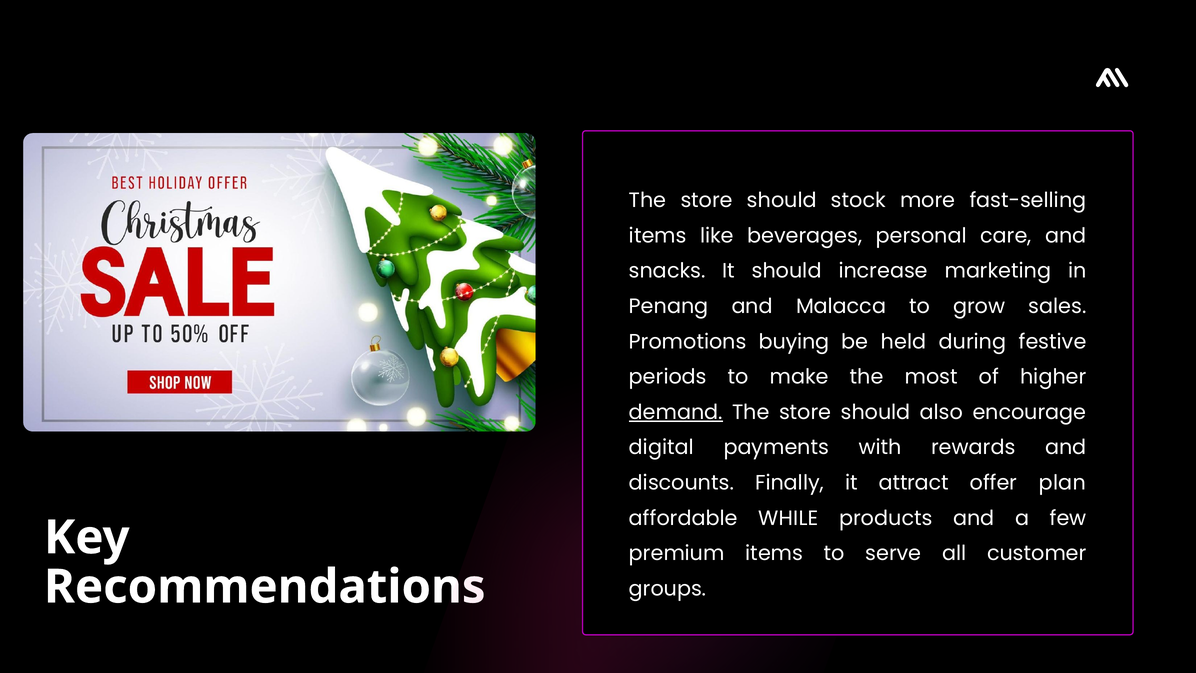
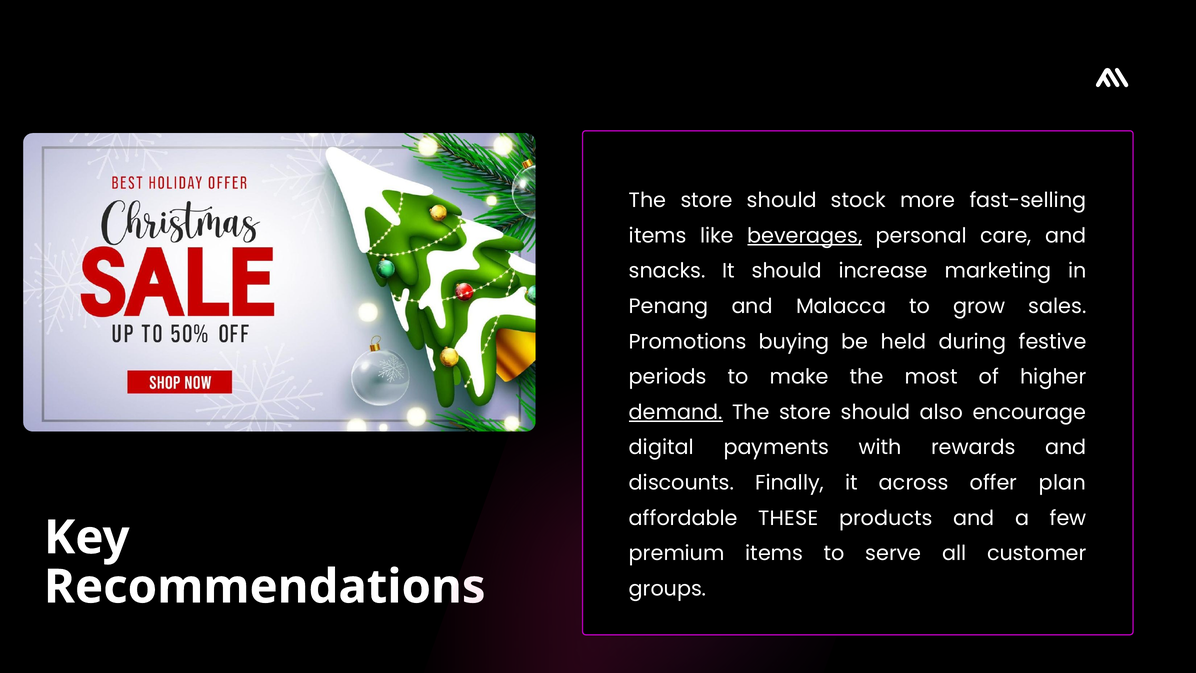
beverages underline: none -> present (805, 236)
attract: attract -> across (914, 483)
WHILE: WHILE -> THESE (788, 518)
